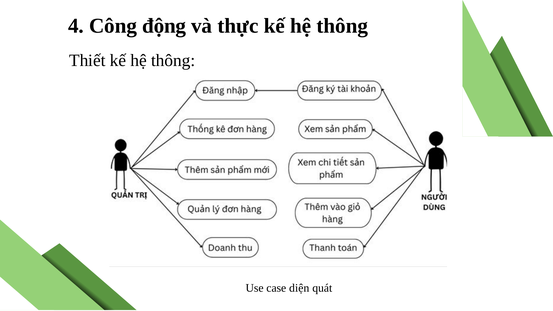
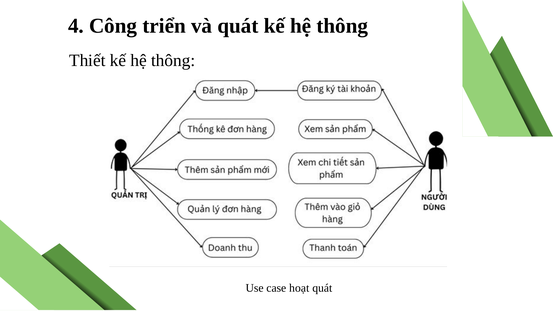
động: động -> triển (164, 26)
và thực: thực -> quát (238, 26)
diện: diện -> hoạt (299, 288)
